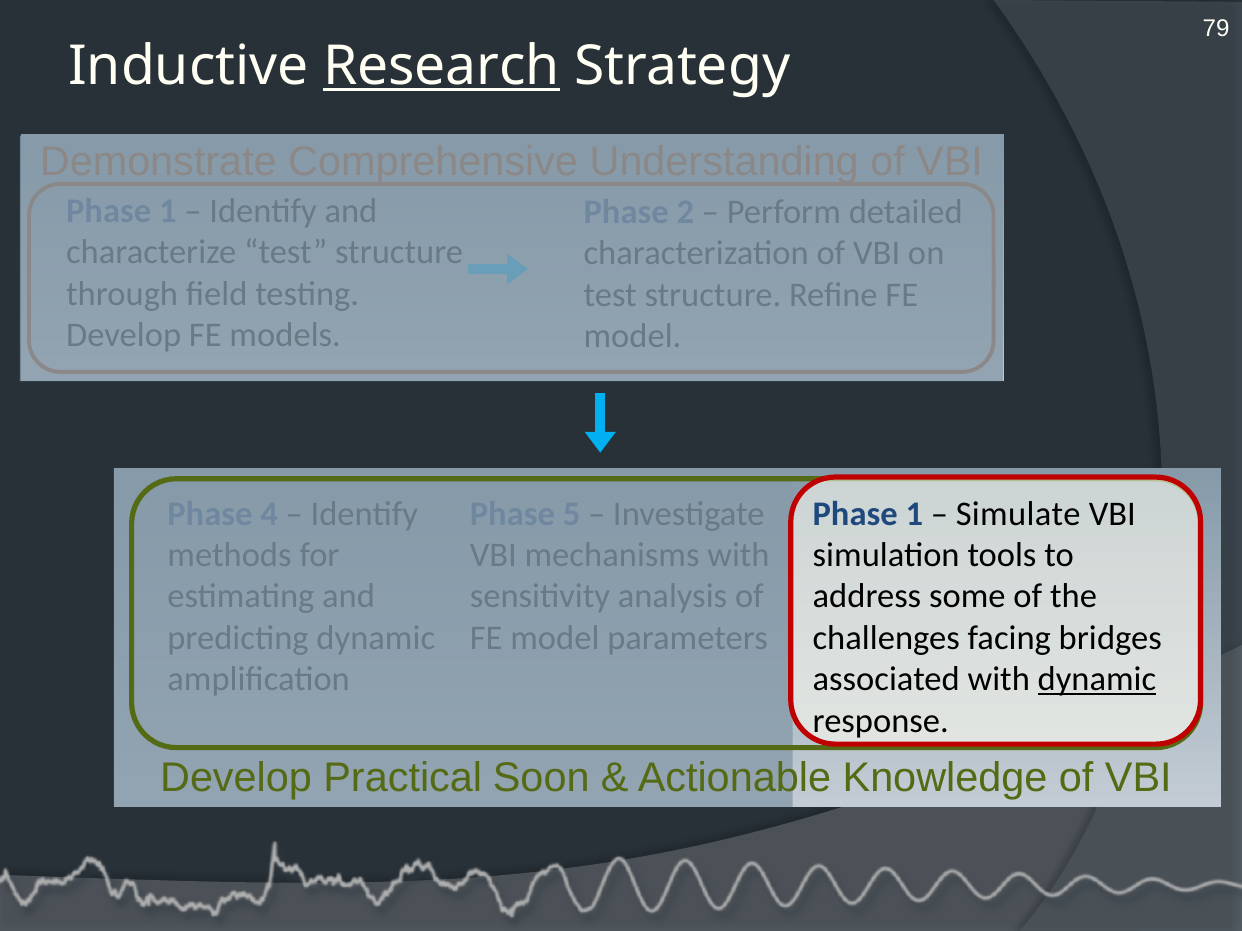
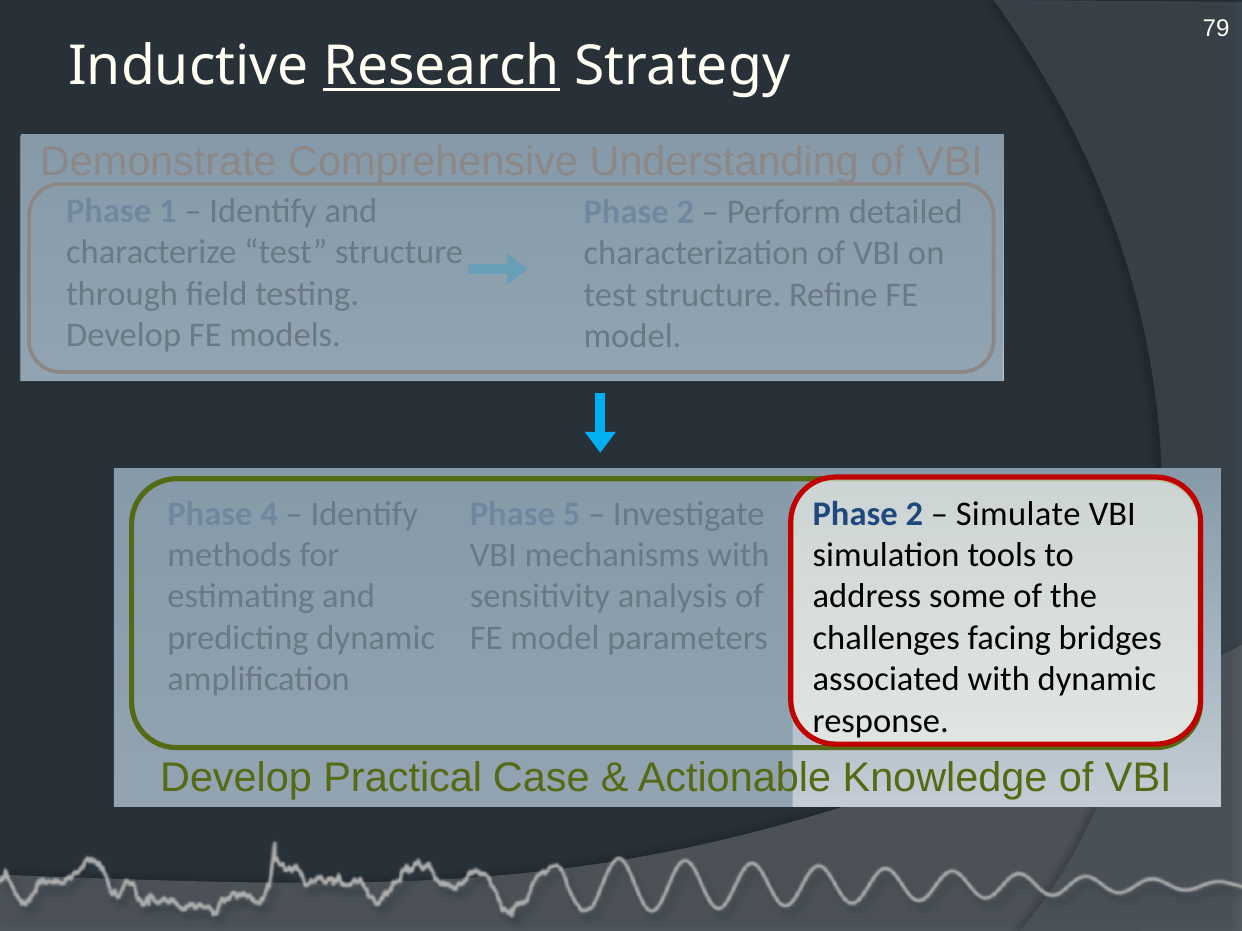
1: 1 -> 2 (914, 514)
dynamic underline: present -> none (1097, 680)
Soon: Soon -> Case (541, 778)
